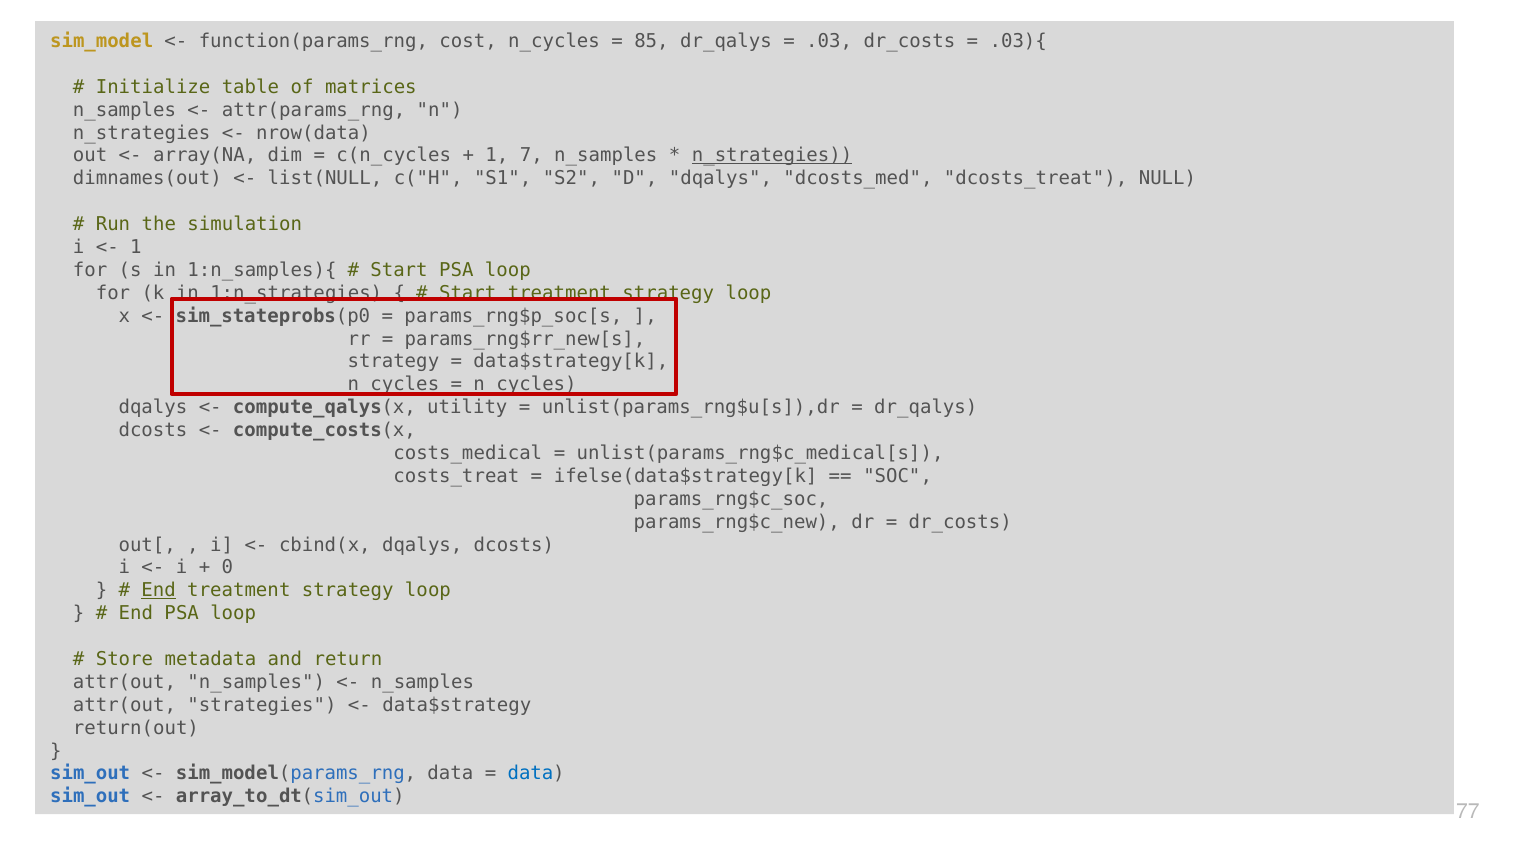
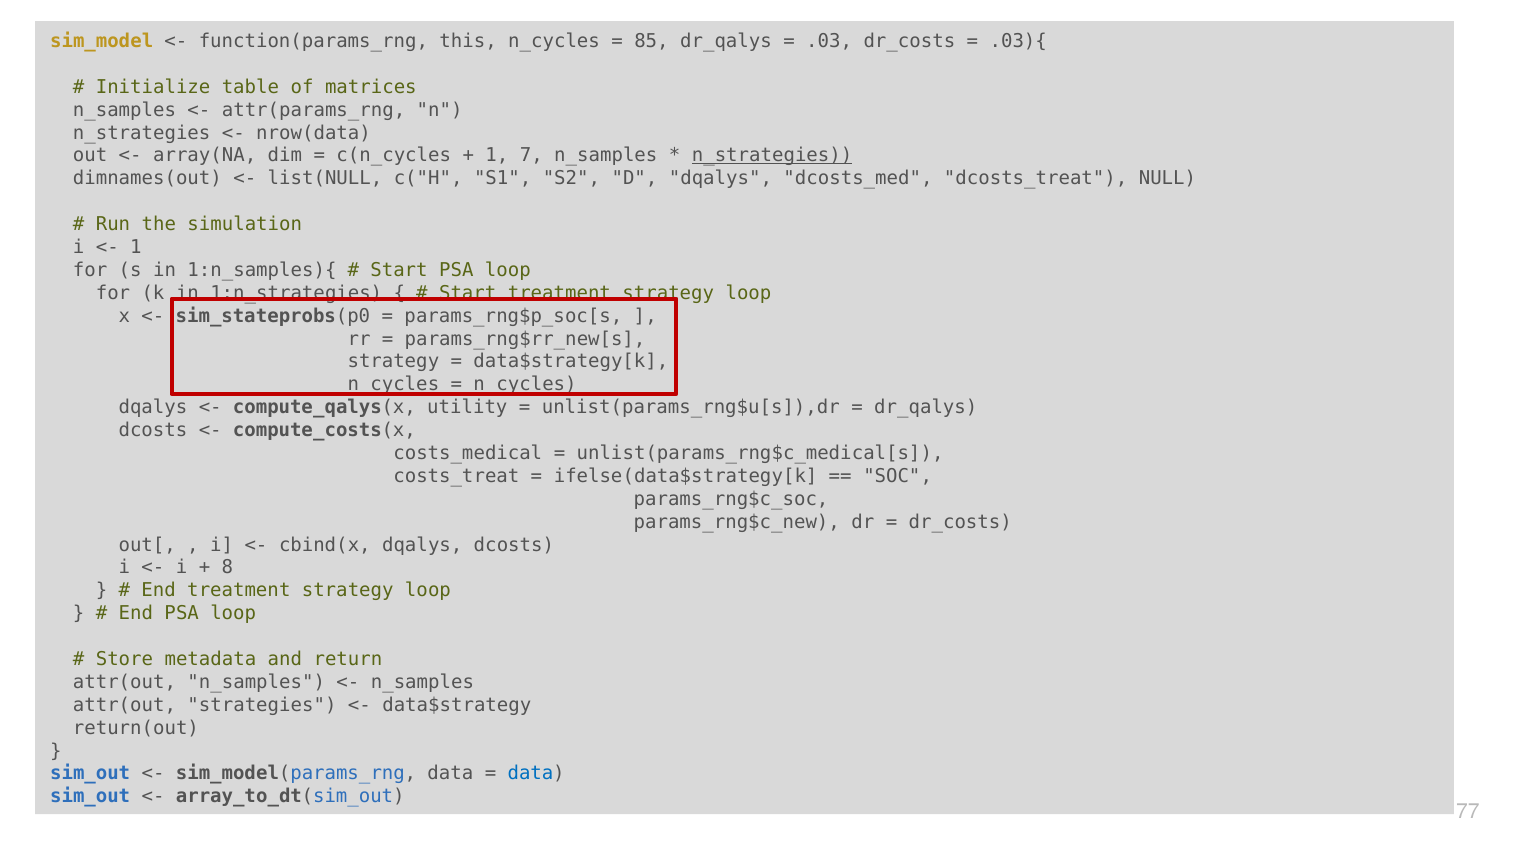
cost: cost -> this (468, 41)
0: 0 -> 8 (227, 567)
End underline: present -> none (159, 590)
